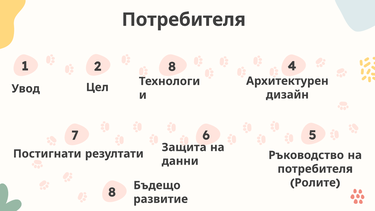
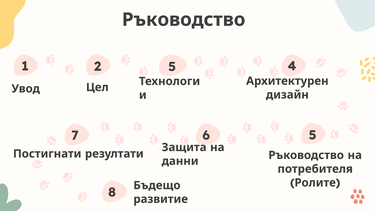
Потребителя: Потребителя -> Ръководство (184, 20)
2 8: 8 -> 5 (172, 67)
